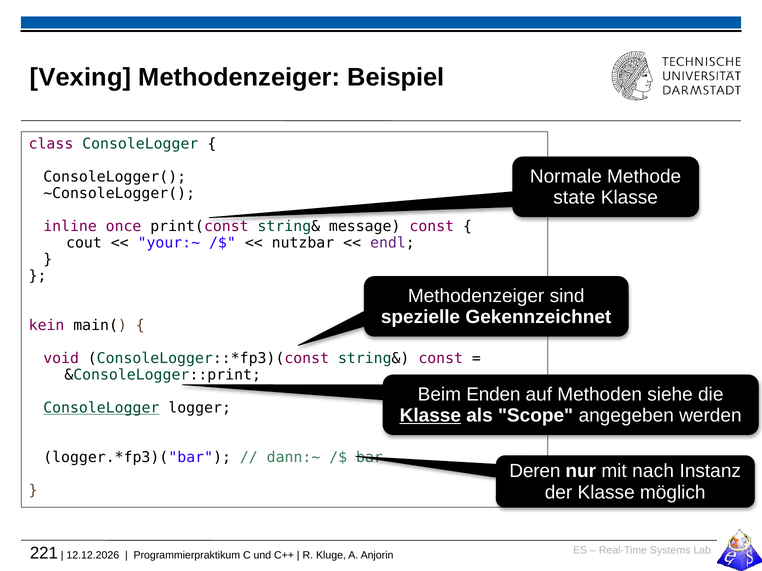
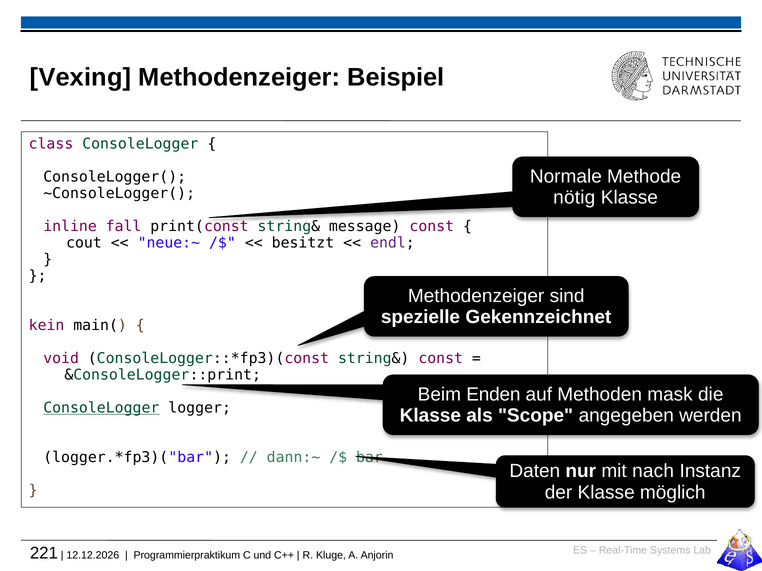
state: state -> nötig (574, 198)
once: once -> fall (124, 226)
your:~: your:~ -> neue:~ (169, 243)
nutzbar: nutzbar -> besitzt (303, 243)
siehe: siehe -> mask (670, 395)
Klasse underline: present -> none (430, 416)
Deren: Deren -> Daten (535, 471)
